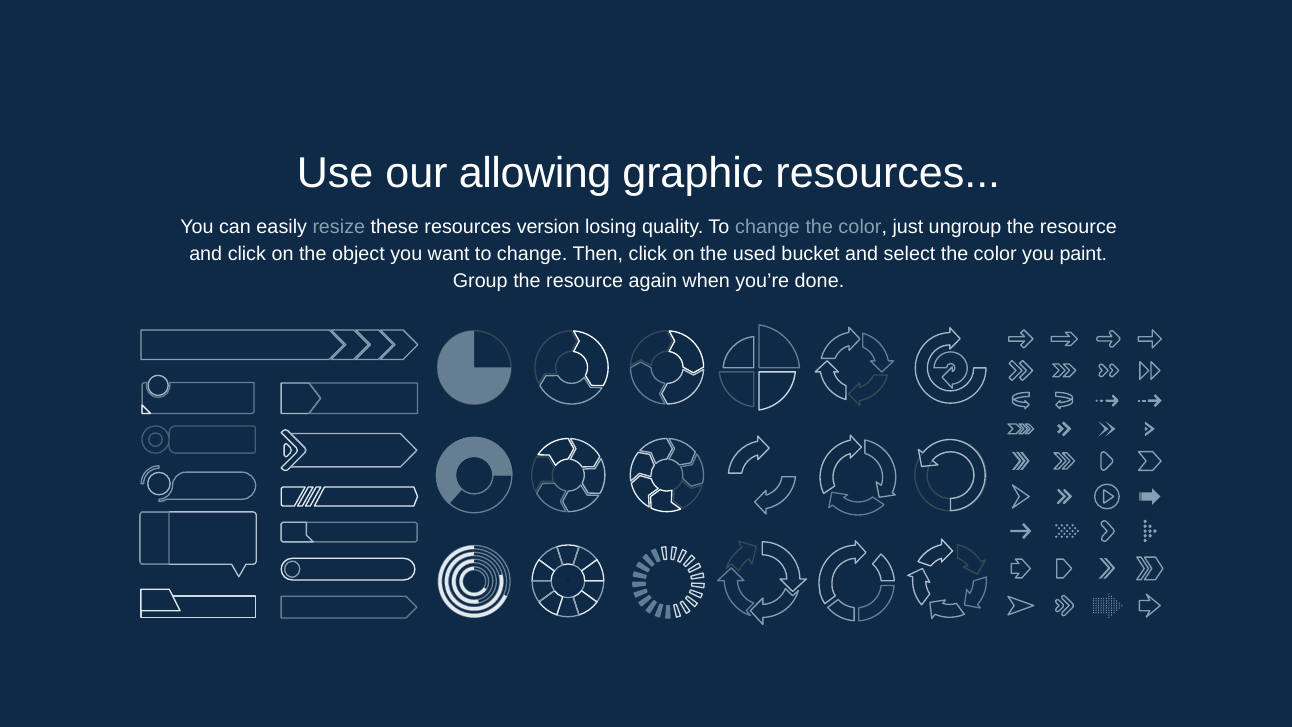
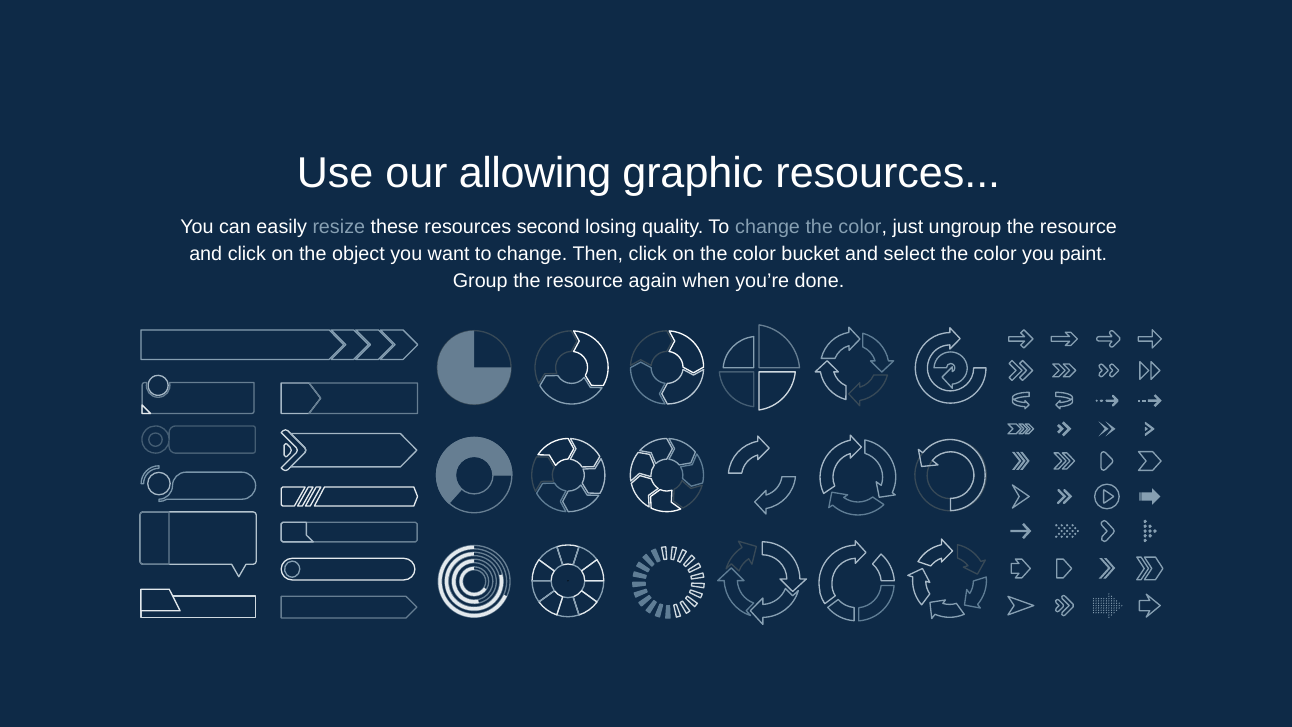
version: version -> second (548, 227)
on the used: used -> color (754, 254)
